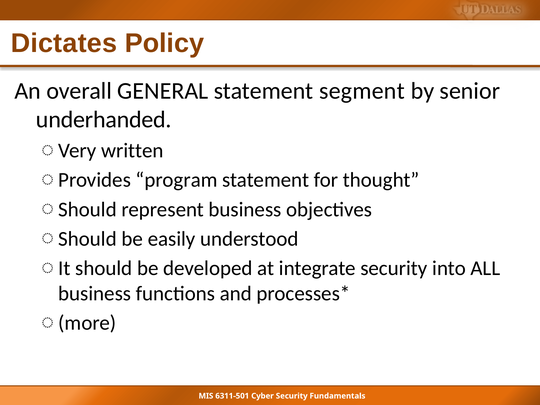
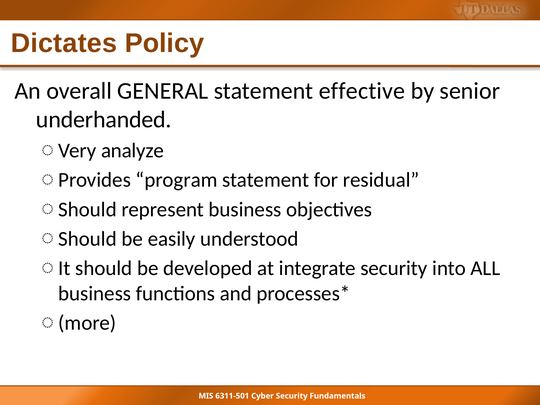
segment: segment -> effective (362, 91)
written: written -> analyze (132, 151)
thought: thought -> residual (381, 180)
